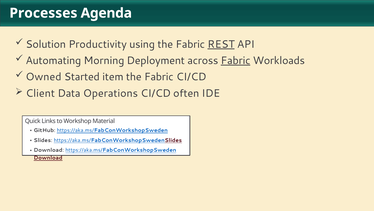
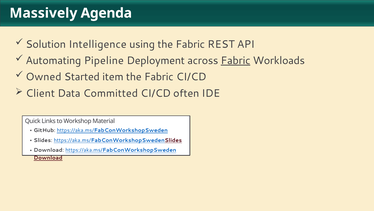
Processes: Processes -> Massively (43, 13)
Productivity: Productivity -> Intelligence (98, 44)
REST underline: present -> none (221, 44)
Morning: Morning -> Pipeline (104, 60)
Operations: Operations -> Committed (110, 93)
